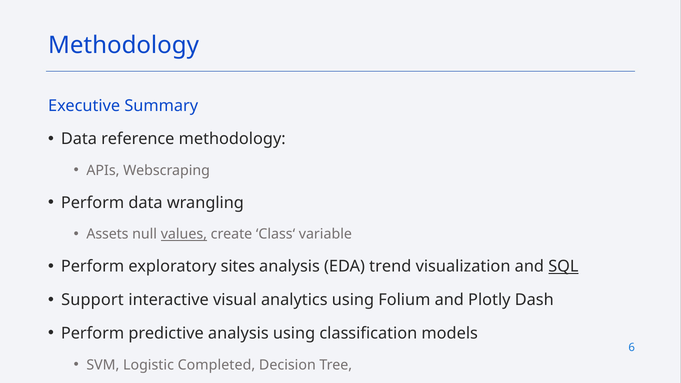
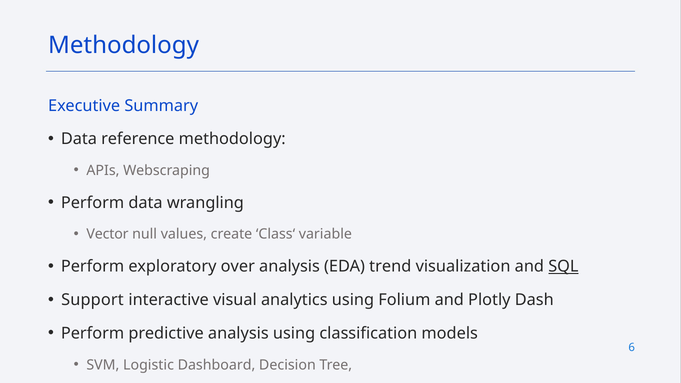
Assets: Assets -> Vector (108, 234)
values underline: present -> none (184, 234)
sites: sites -> over (238, 267)
Completed: Completed -> Dashboard (216, 365)
